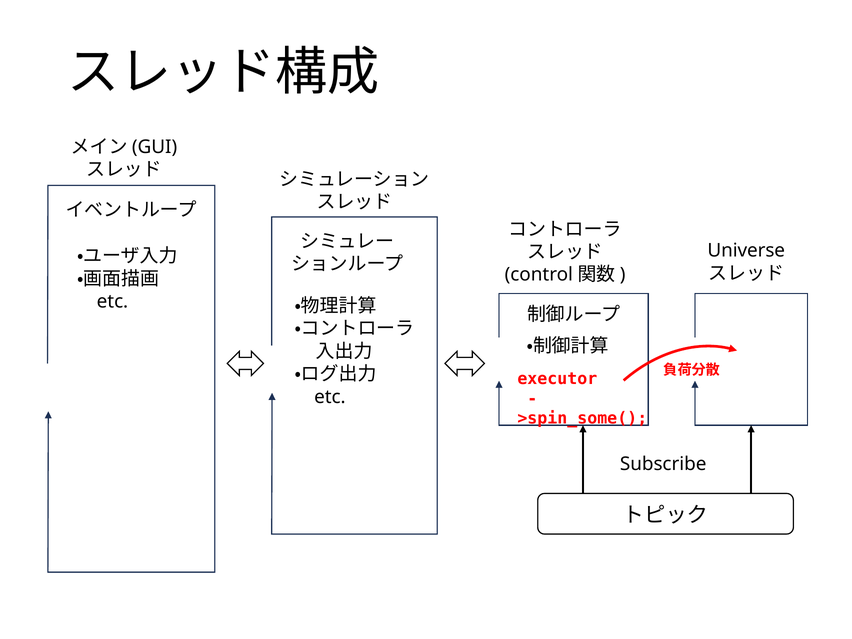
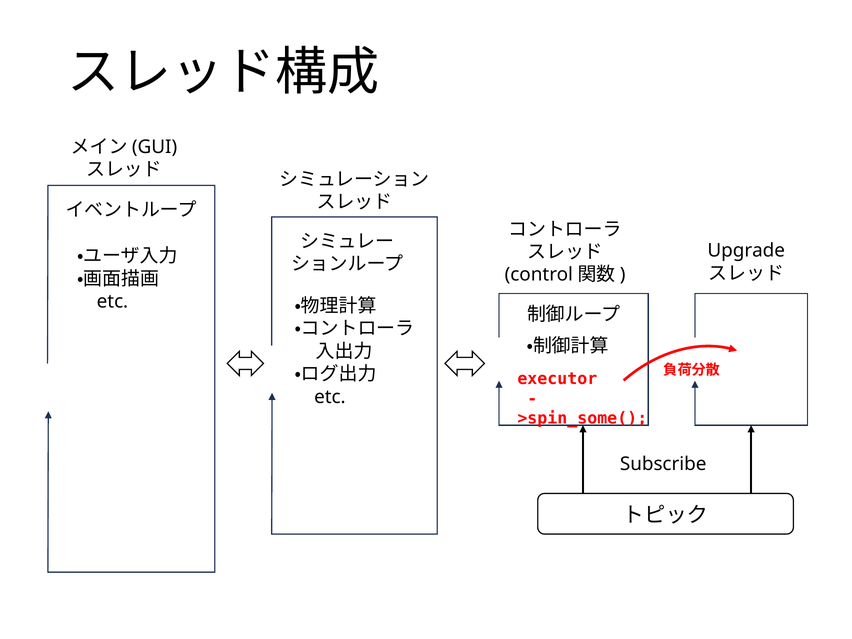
Universe: Universe -> Upgrade (746, 251)
